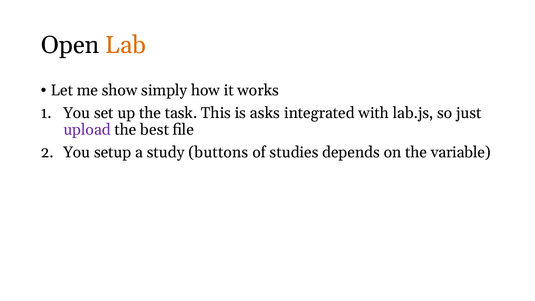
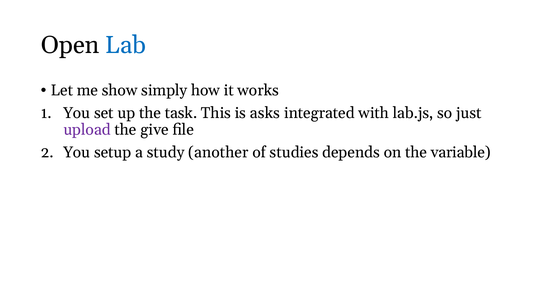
Lab colour: orange -> blue (126, 45)
best: best -> give (155, 130)
buttons: buttons -> another (218, 152)
